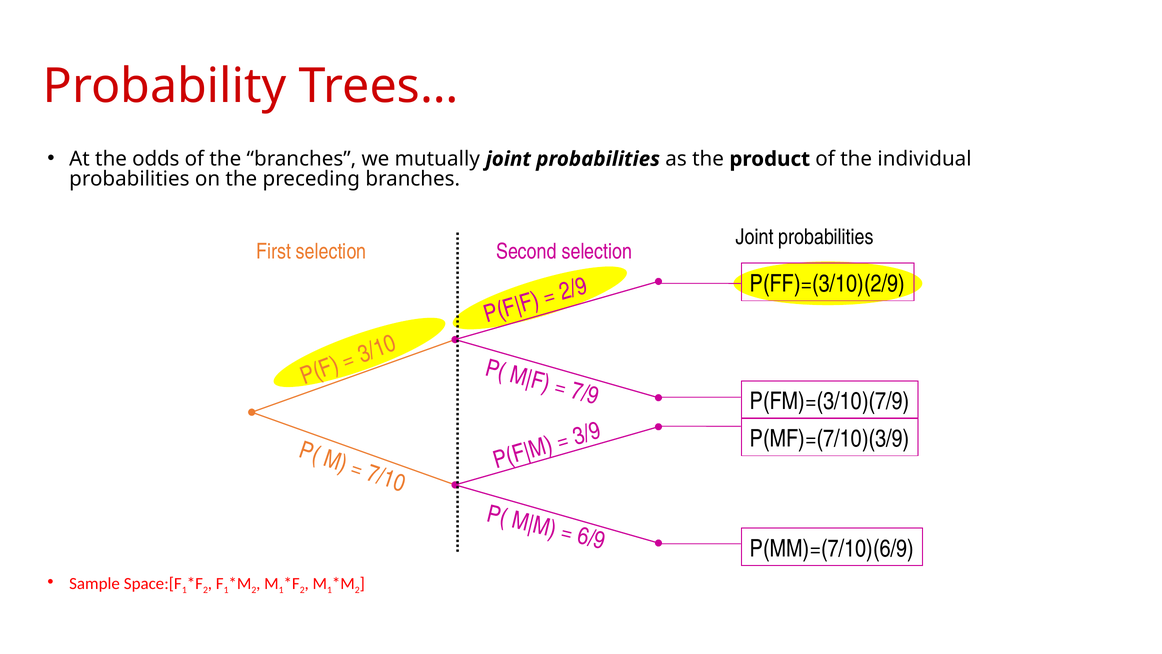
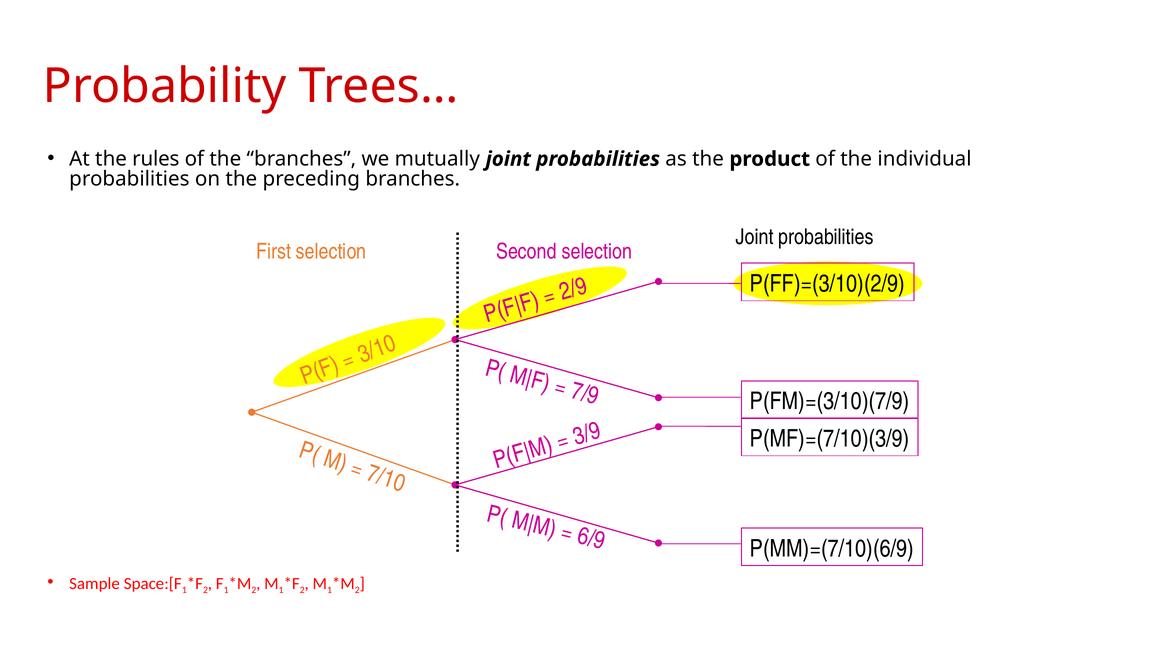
odds: odds -> rules (156, 159)
